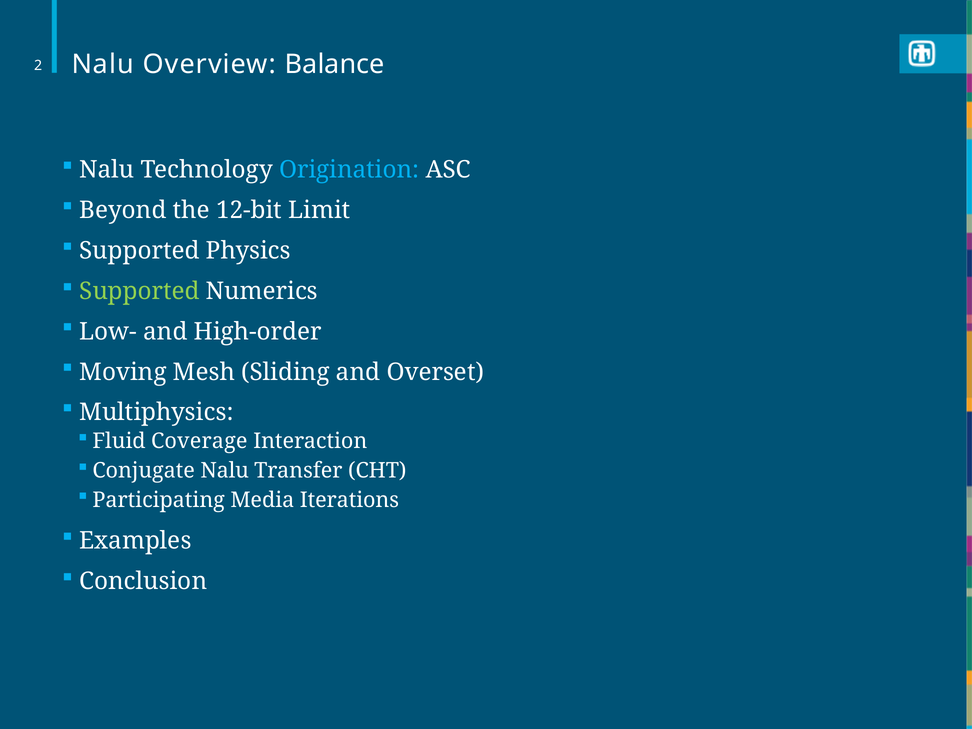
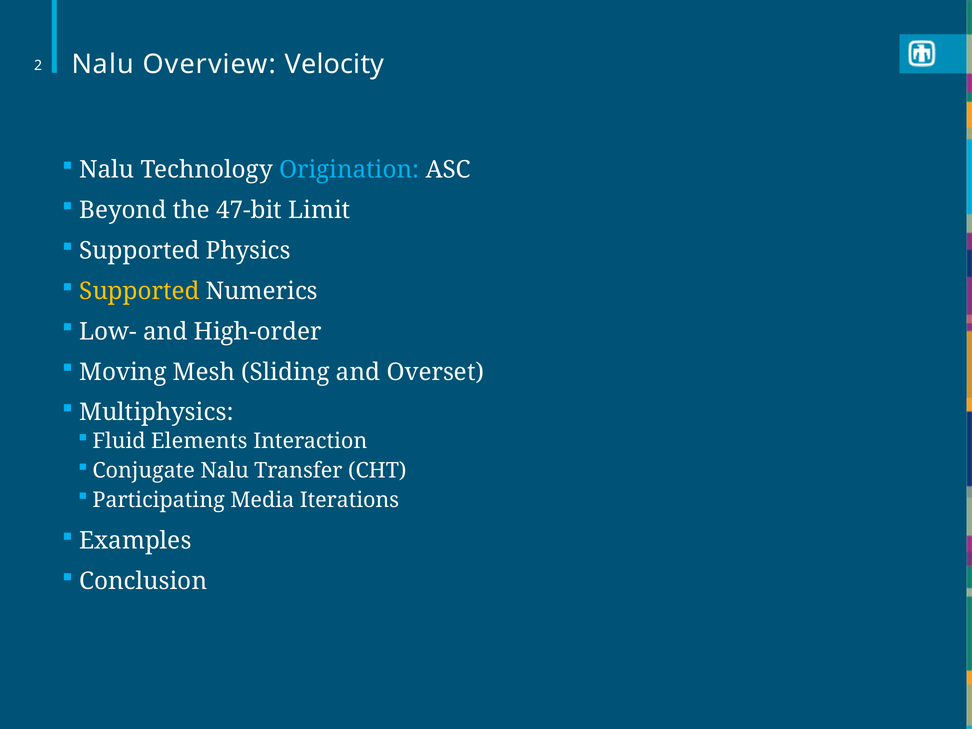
Balance: Balance -> Velocity (335, 64)
12-bit: 12-bit -> 47-bit (249, 210)
Supported colour: light green -> yellow (139, 291)
Coverage: Coverage -> Elements (199, 441)
